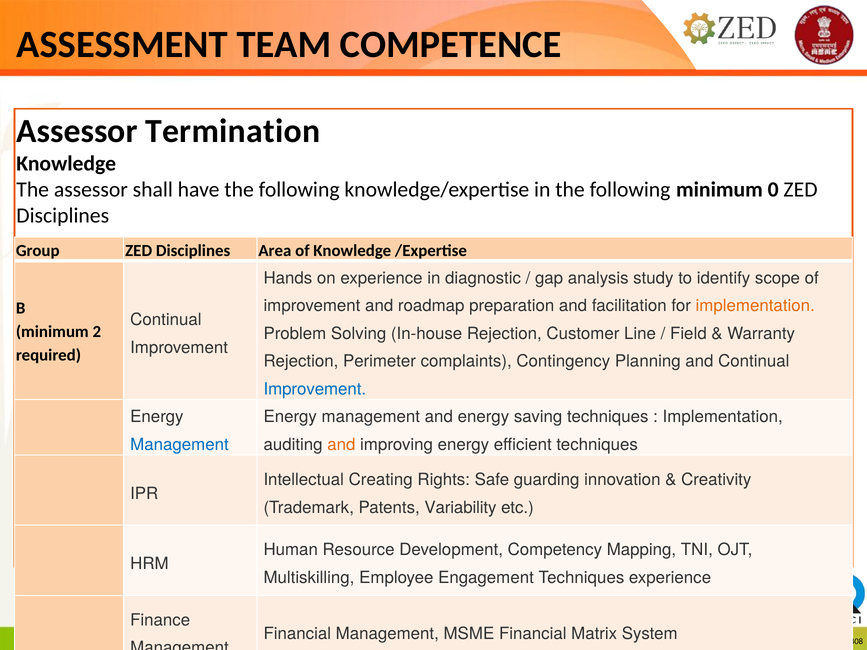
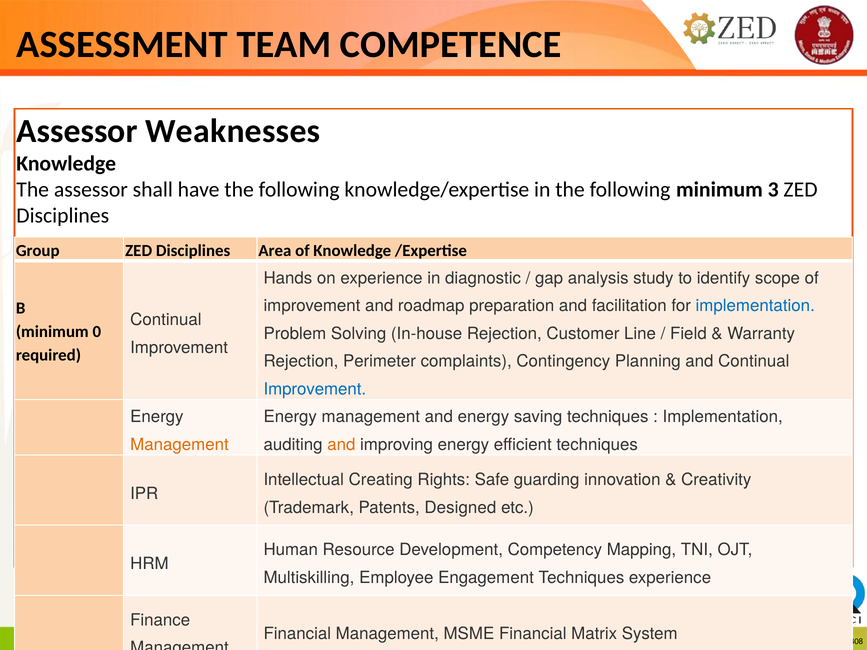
Termination: Termination -> Weaknesses (233, 131)
0: 0 -> 3 (773, 190)
implementation colour: orange -> blue (755, 306)
2: 2 -> 0 (97, 332)
Management colour: blue -> orange (179, 445)
Variability: Variability -> Designed (460, 508)
